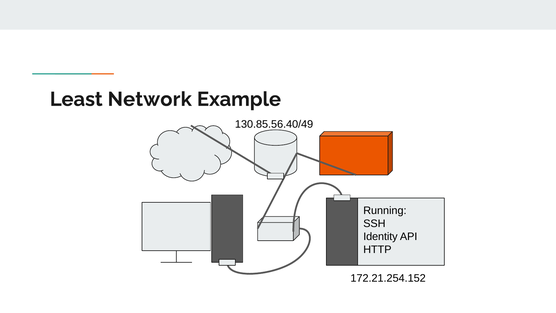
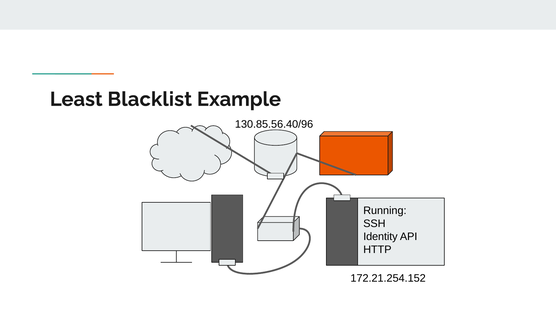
Network: Network -> Blacklist (150, 99)
130.85.56.40/49: 130.85.56.40/49 -> 130.85.56.40/96 (274, 124)
